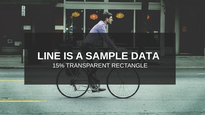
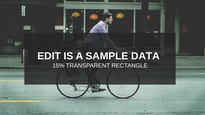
LINE: LINE -> EDIT (49, 56)
